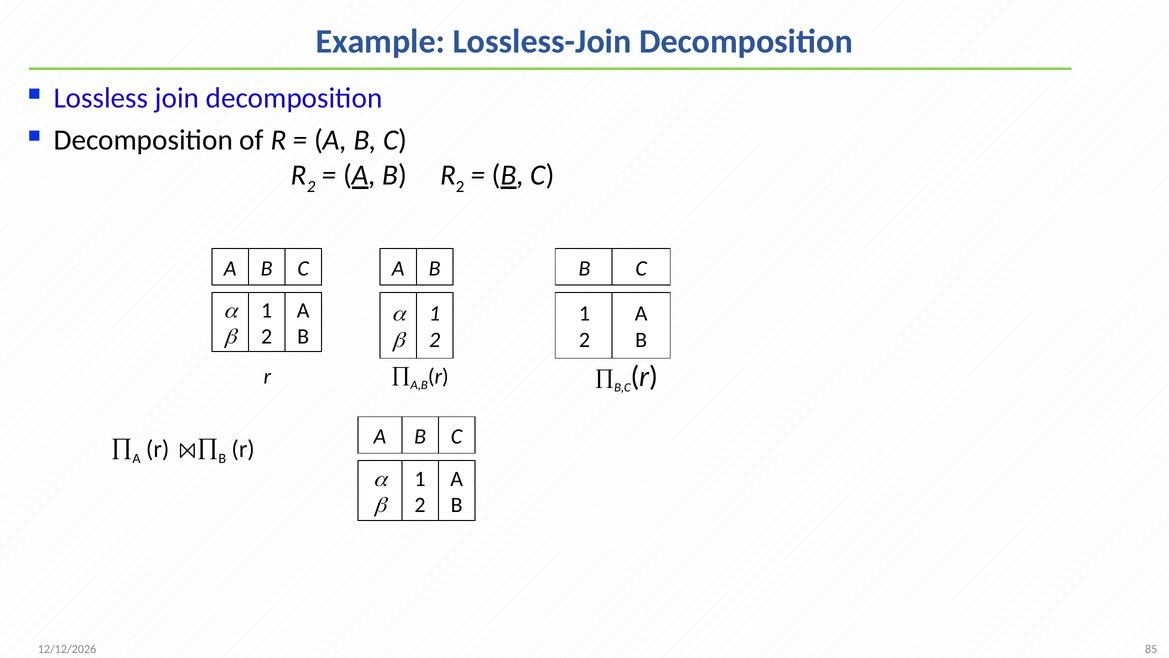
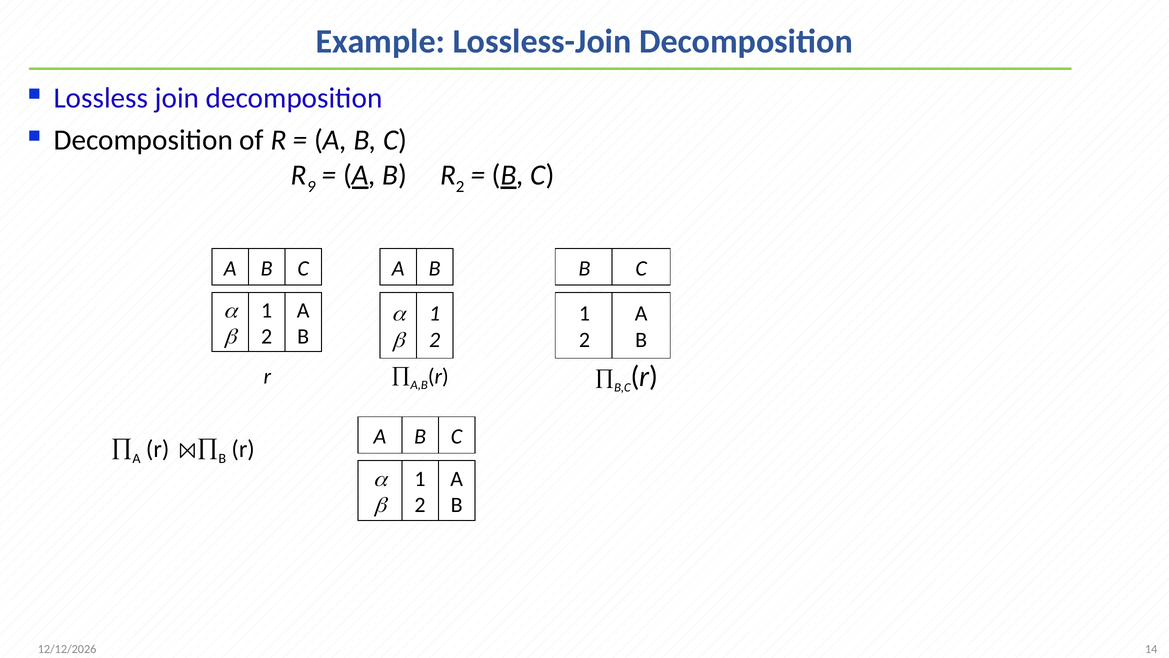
2: 2 -> 9 (311, 186)
85: 85 -> 14 (1151, 649)
